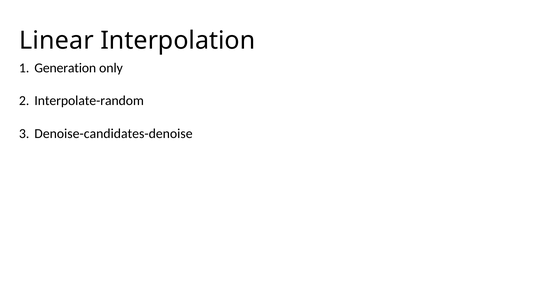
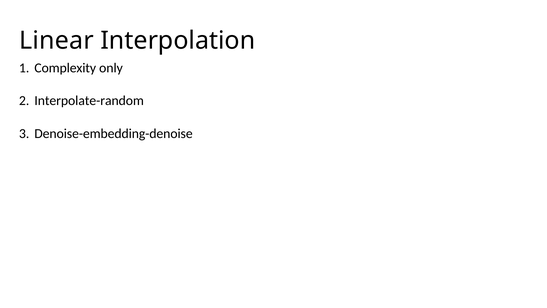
Generation: Generation -> Complexity (65, 68)
Denoise-candidates-denoise: Denoise-candidates-denoise -> Denoise-embedding-denoise (114, 133)
